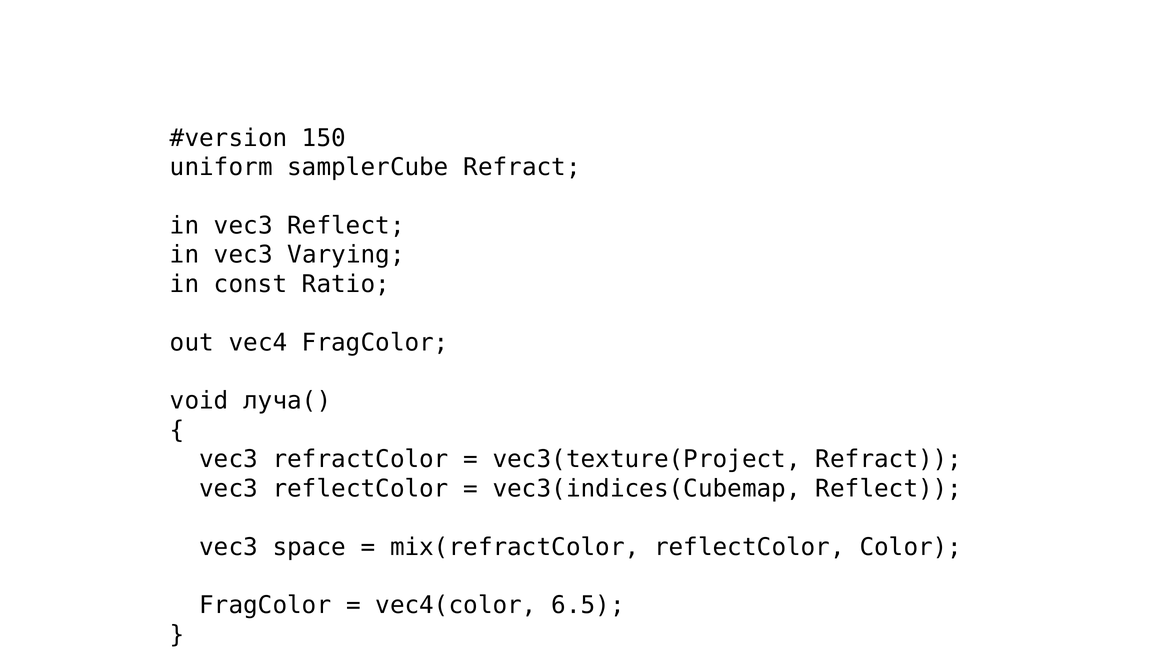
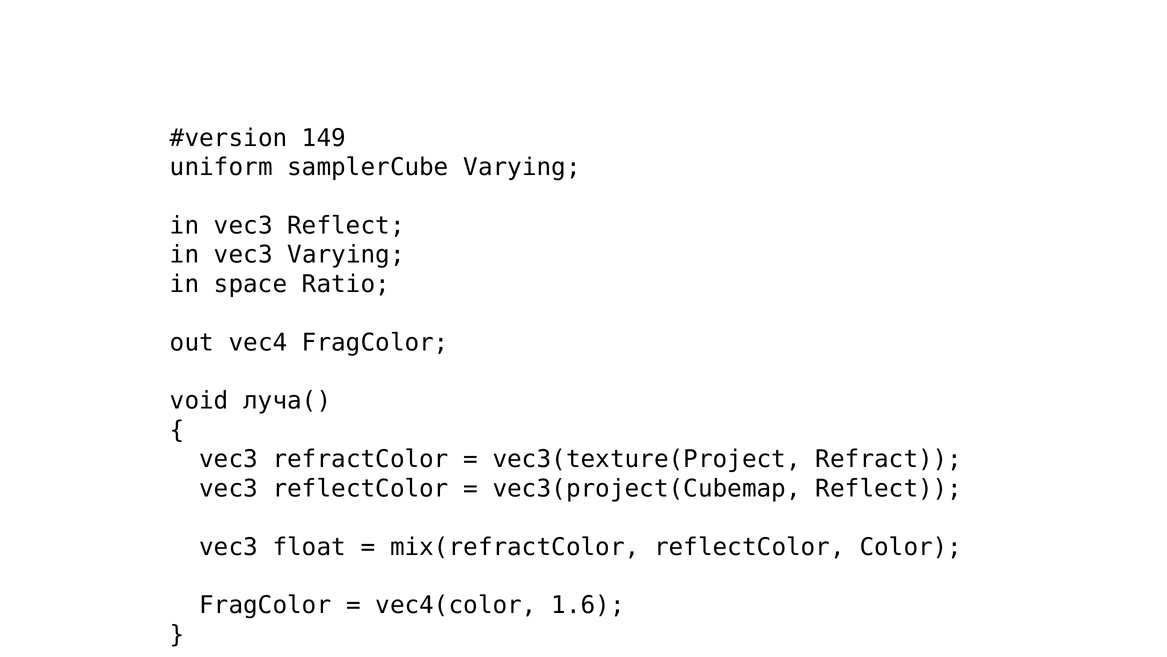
150: 150 -> 149 (324, 138)
samplerCube Refract: Refract -> Varying (522, 167)
const: const -> space (251, 284)
vec3(indices(Cubemap: vec3(indices(Cubemap -> vec3(project(Cubemap (647, 488)
space: space -> float (309, 547)
6.5: 6.5 -> 1.6 (588, 605)
